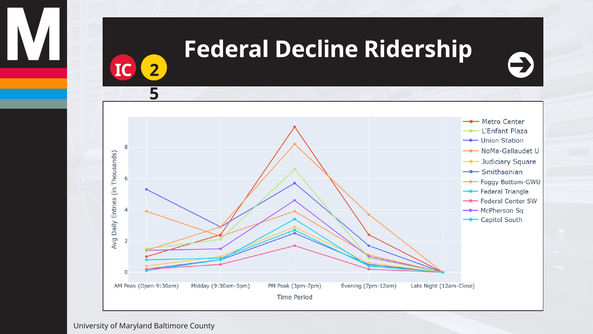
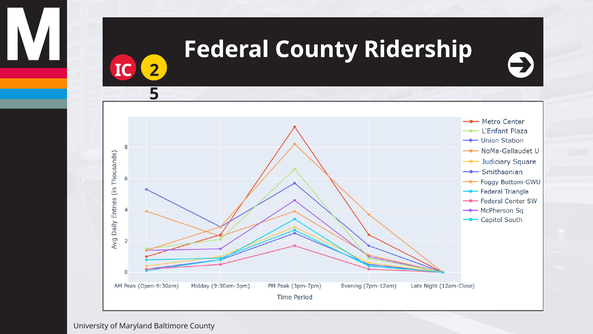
Federal Decline: Decline -> County (316, 49)
